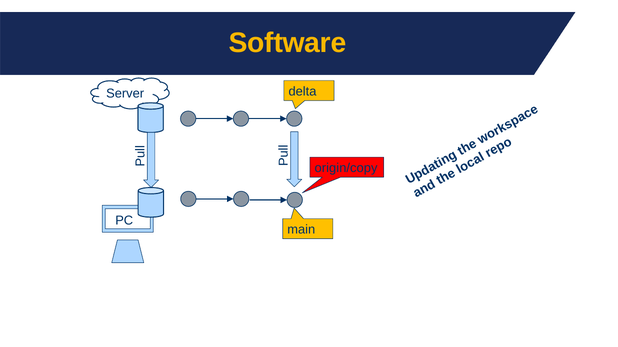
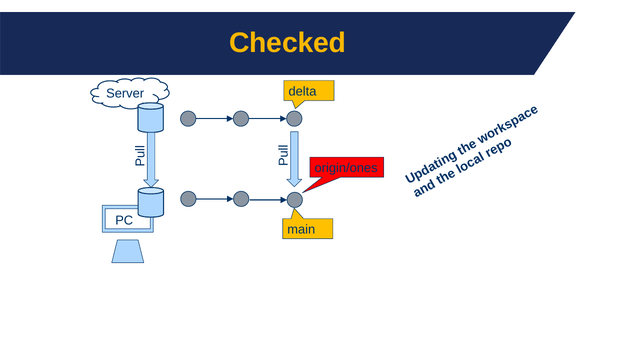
Software: Software -> Checked (288, 43)
origin/copy: origin/copy -> origin/ones (346, 168)
